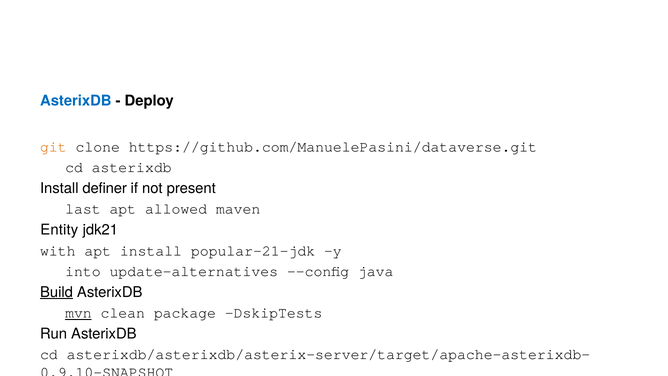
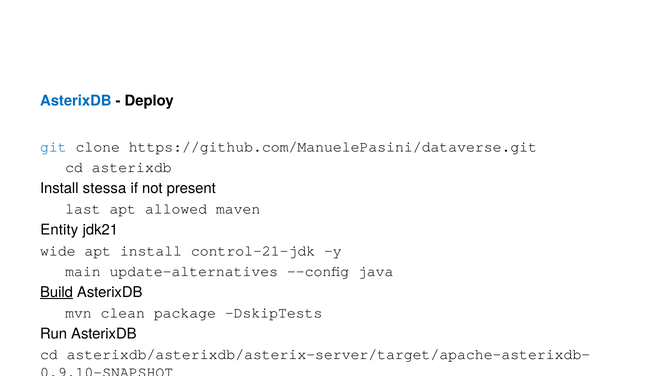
git colour: orange -> blue (53, 147)
definer: definer -> stessa (105, 188)
with: with -> wide (58, 250)
popular-21-jdk: popular-21-jdk -> control-21-jdk (253, 250)
into: into -> main (83, 271)
mvn underline: present -> none (78, 313)
